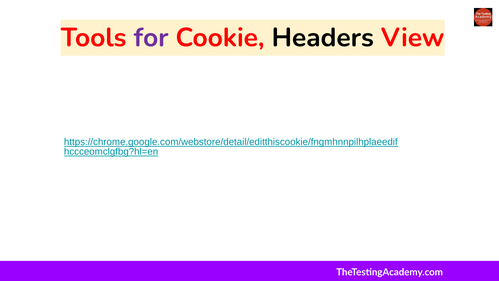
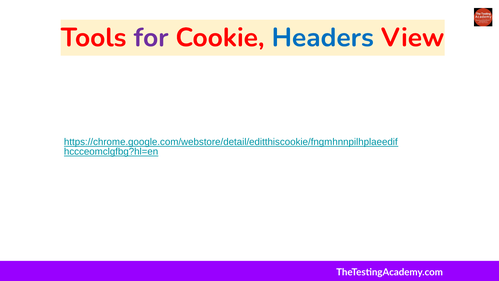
Headers colour: black -> blue (323, 37)
